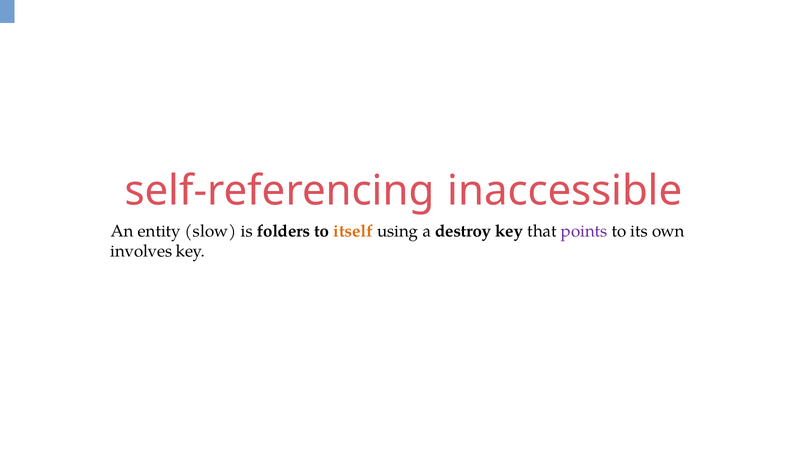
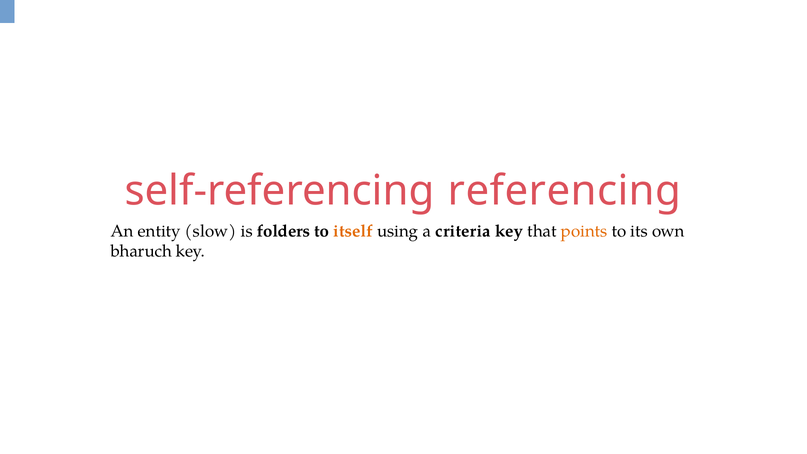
inaccessible: inaccessible -> referencing (565, 191)
destroy: destroy -> criteria (463, 231)
points colour: purple -> orange (584, 231)
involves: involves -> bharuch (141, 251)
